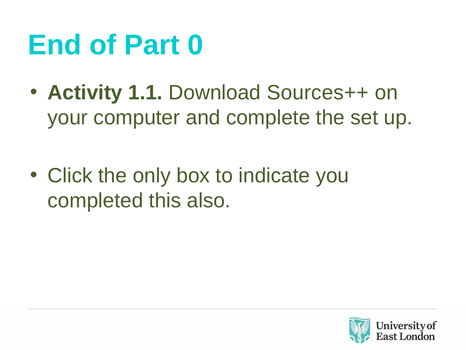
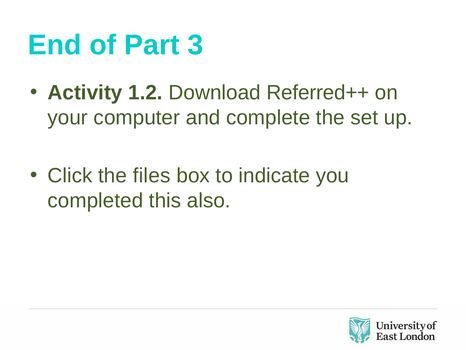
0: 0 -> 3 (196, 45)
1.1: 1.1 -> 1.2 (145, 93)
Sources++: Sources++ -> Referred++ (318, 93)
only: only -> files (152, 176)
